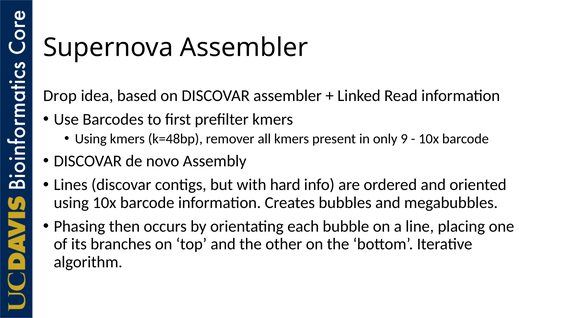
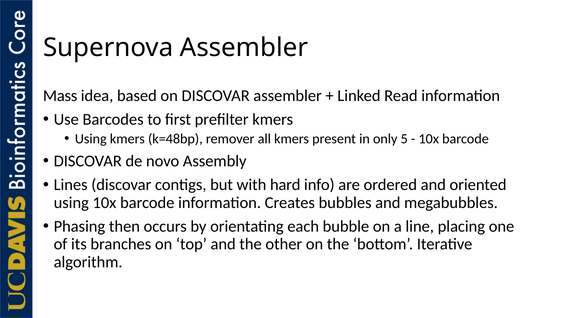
Drop: Drop -> Mass (60, 96)
9: 9 -> 5 (404, 139)
